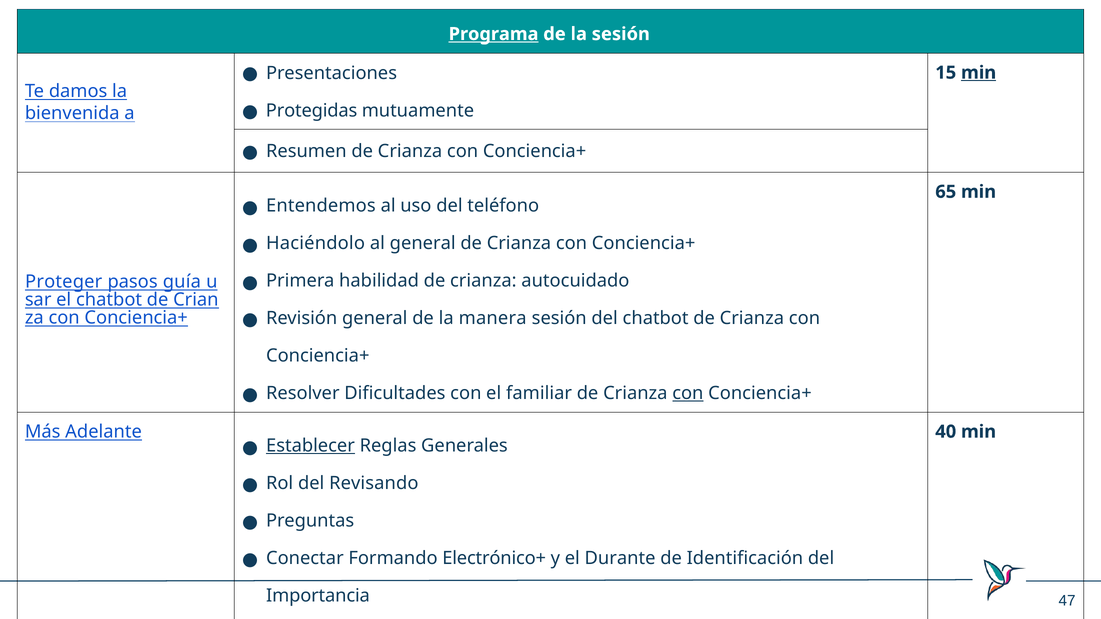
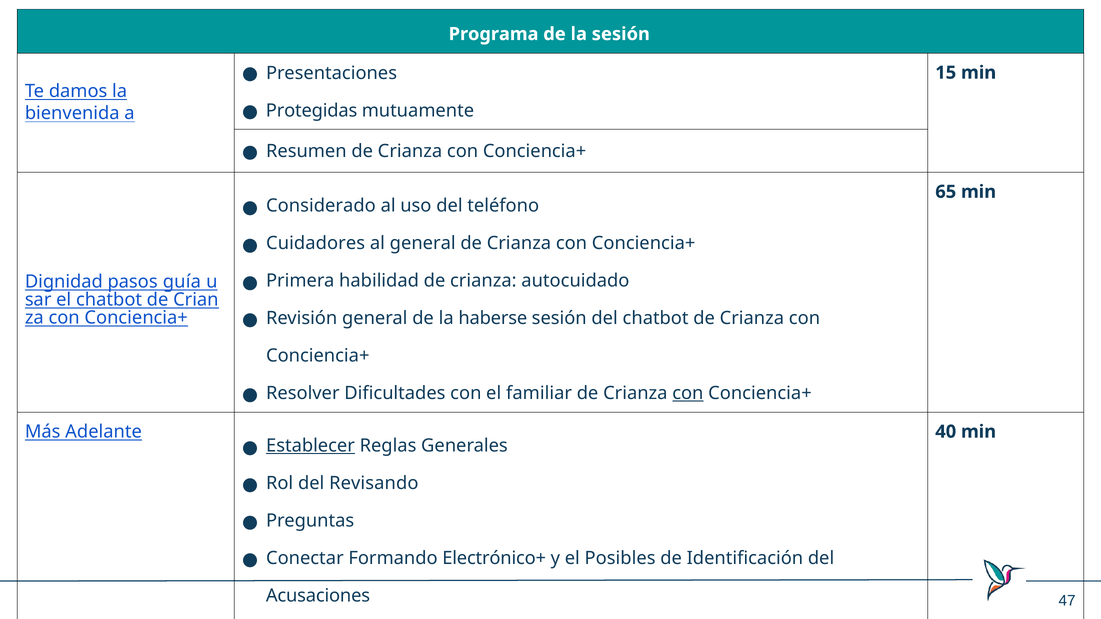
Programa underline: present -> none (494, 34)
min underline: present -> none (979, 73)
Entendemos: Entendemos -> Considerado (321, 206)
Haciéndolo: Haciéndolo -> Cuidadores (316, 243)
Proteger: Proteger -> Dignidad (64, 282)
manera: manera -> haberse (493, 318)
Durante: Durante -> Posibles (620, 558)
Importancia: Importancia -> Acusaciones (318, 596)
